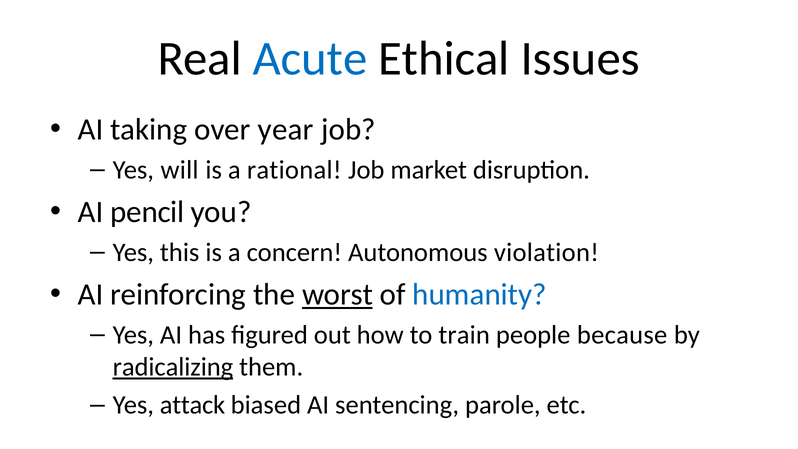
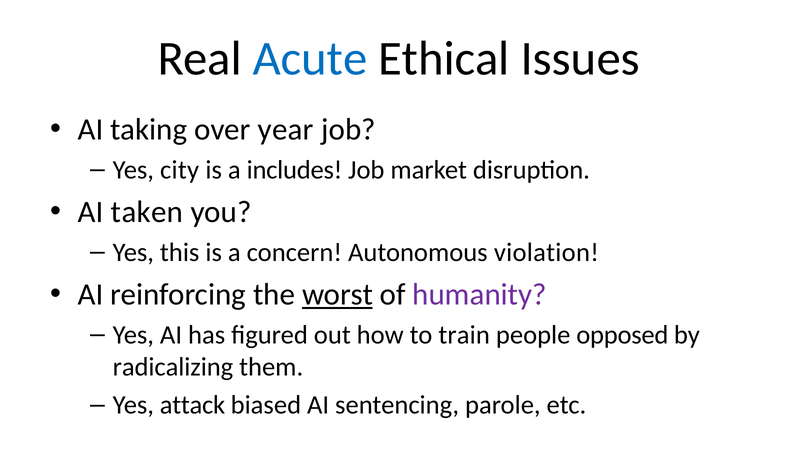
will: will -> city (180, 170)
rational: rational -> includes (294, 170)
pencil: pencil -> taken (147, 212)
humanity colour: blue -> purple (480, 295)
because: because -> opposed (622, 335)
radicalizing underline: present -> none (173, 367)
